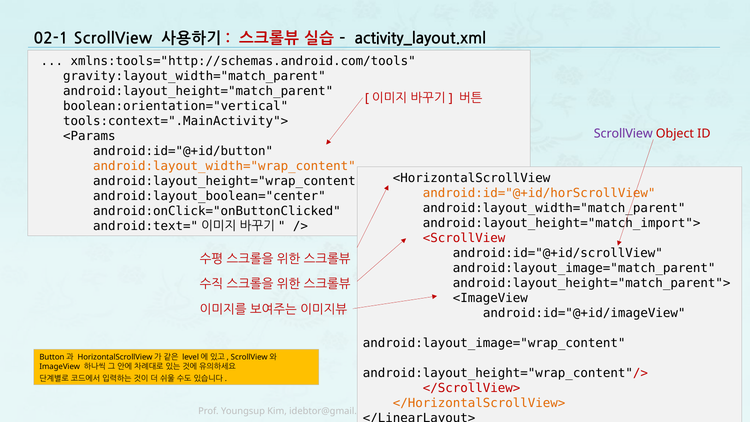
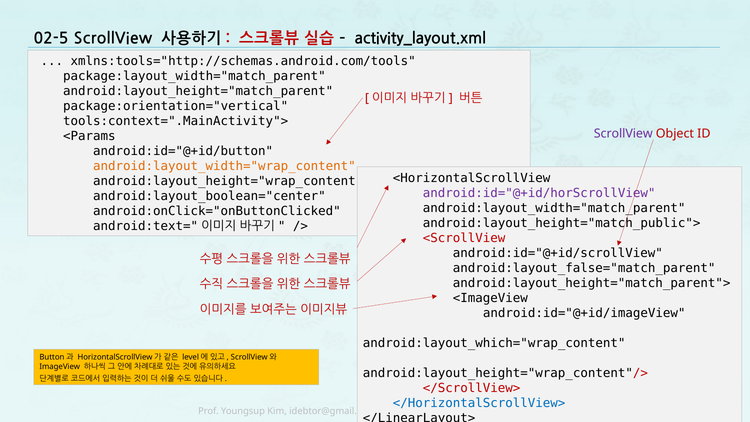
02-1: 02-1 -> 02-5 (51, 39)
gravity:layout_width="match_parent: gravity:layout_width="match_parent -> package:layout_width="match_parent (194, 76)
boolean:orientation="vertical: boolean:orientation="vertical -> package:orientation="vertical (176, 106)
android:id="@+id/horScrollView colour: orange -> purple (539, 193)
android:layout_height="match_import">: android:layout_height="match_import"> -> android:layout_height="match_public"> (562, 223)
android:layout_image="match_parent: android:layout_image="match_parent -> android:layout_false="match_parent (584, 268)
android:layout_image="wrap_content: android:layout_image="wrap_content -> android:layout_which="wrap_content (494, 343)
</HorizontalScrollView> colour: orange -> blue (479, 403)
